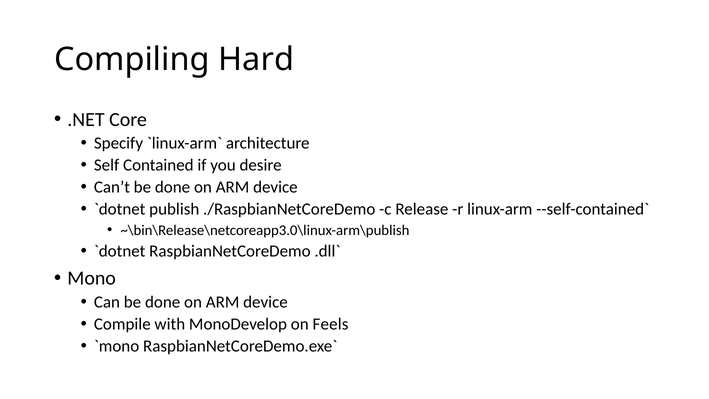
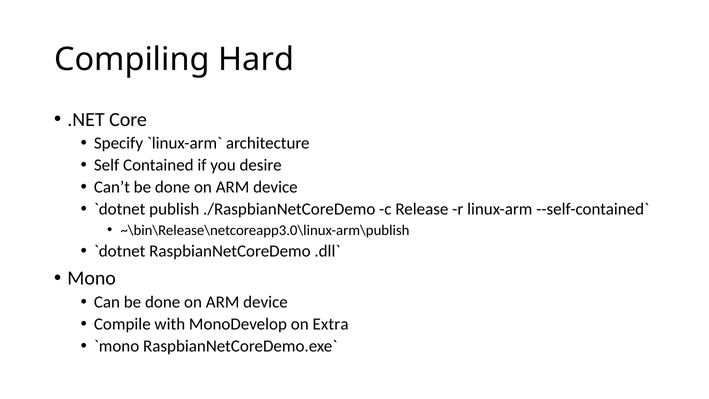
Feels: Feels -> Extra (331, 324)
